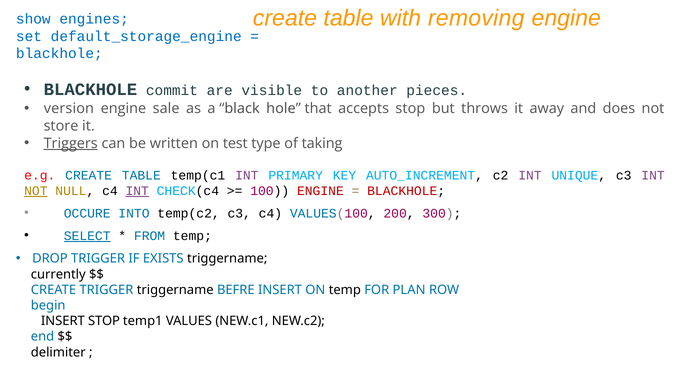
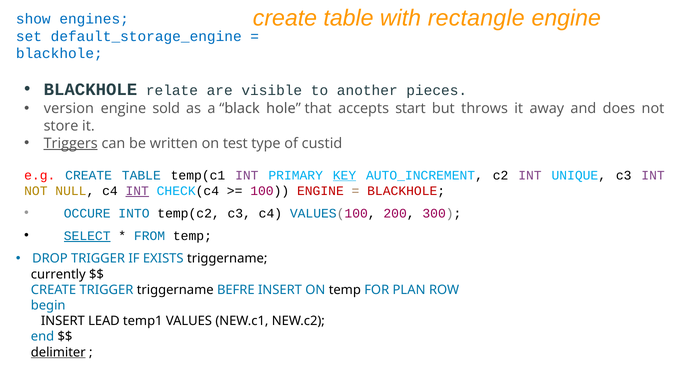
removing: removing -> rectangle (476, 18)
commit: commit -> relate (172, 91)
sale: sale -> sold (166, 109)
accepts stop: stop -> start (411, 109)
taking: taking -> custid (322, 143)
KEY underline: none -> present (345, 175)
NOT underline: present -> none (36, 191)
INSERT STOP: STOP -> LEAD (104, 321)
delimiter underline: none -> present (58, 352)
